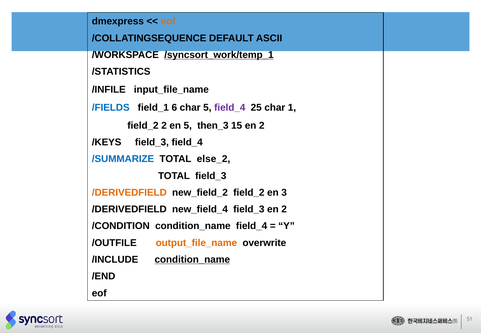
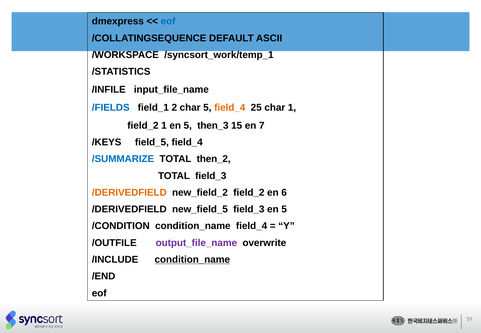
eof colour: orange -> blue (168, 21)
/syncsort_work/temp_1 underline: present -> none (219, 55)
6: 6 -> 2 (174, 108)
field_4 colour: purple -> orange (230, 108)
field_2 2: 2 -> 1 (164, 125)
15 en 2: 2 -> 7 (262, 125)
/KEYS field_3: field_3 -> field_5 (152, 142)
else_2: else_2 -> then_2 (214, 159)
3: 3 -> 6 (284, 193)
new_field_4: new_field_4 -> new_field_5 (200, 209)
field_3 en 2: 2 -> 5 (284, 209)
output_file_name colour: orange -> purple (196, 243)
